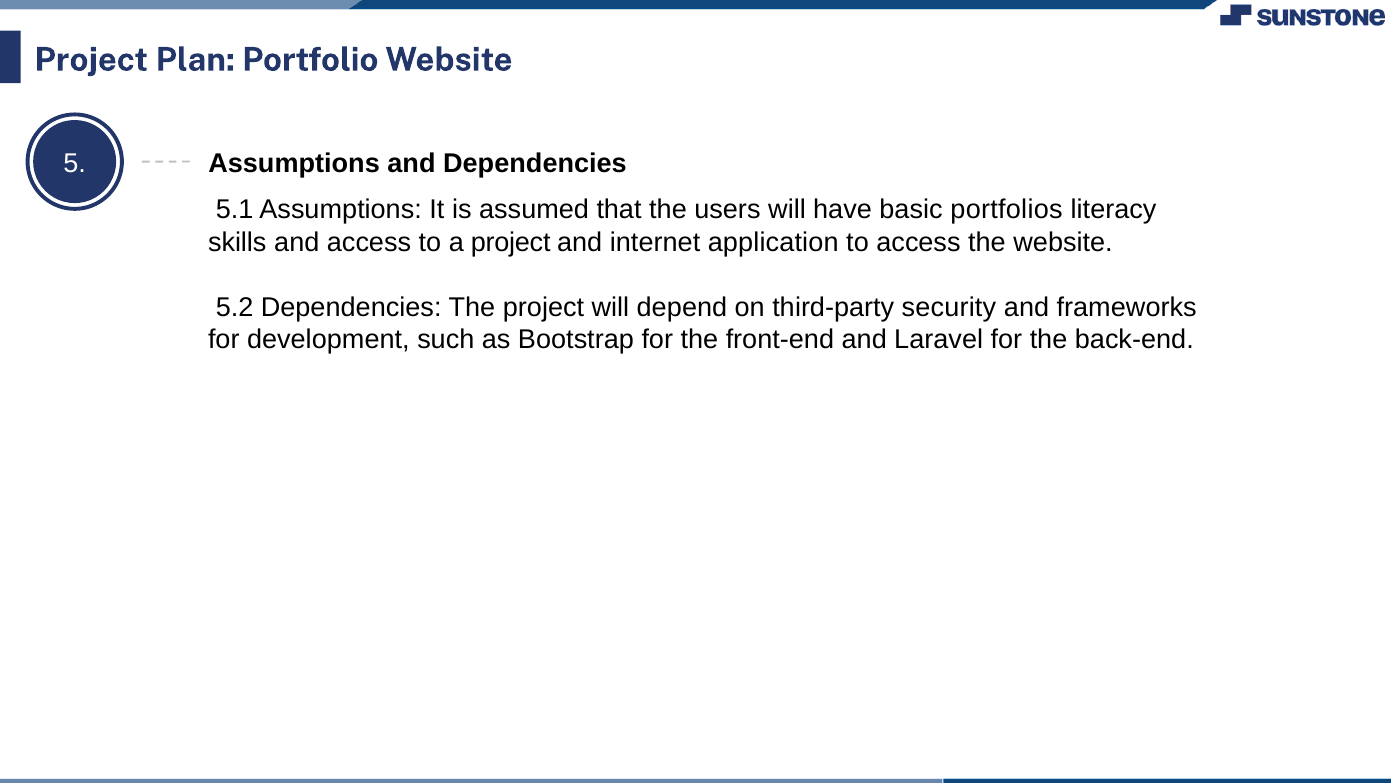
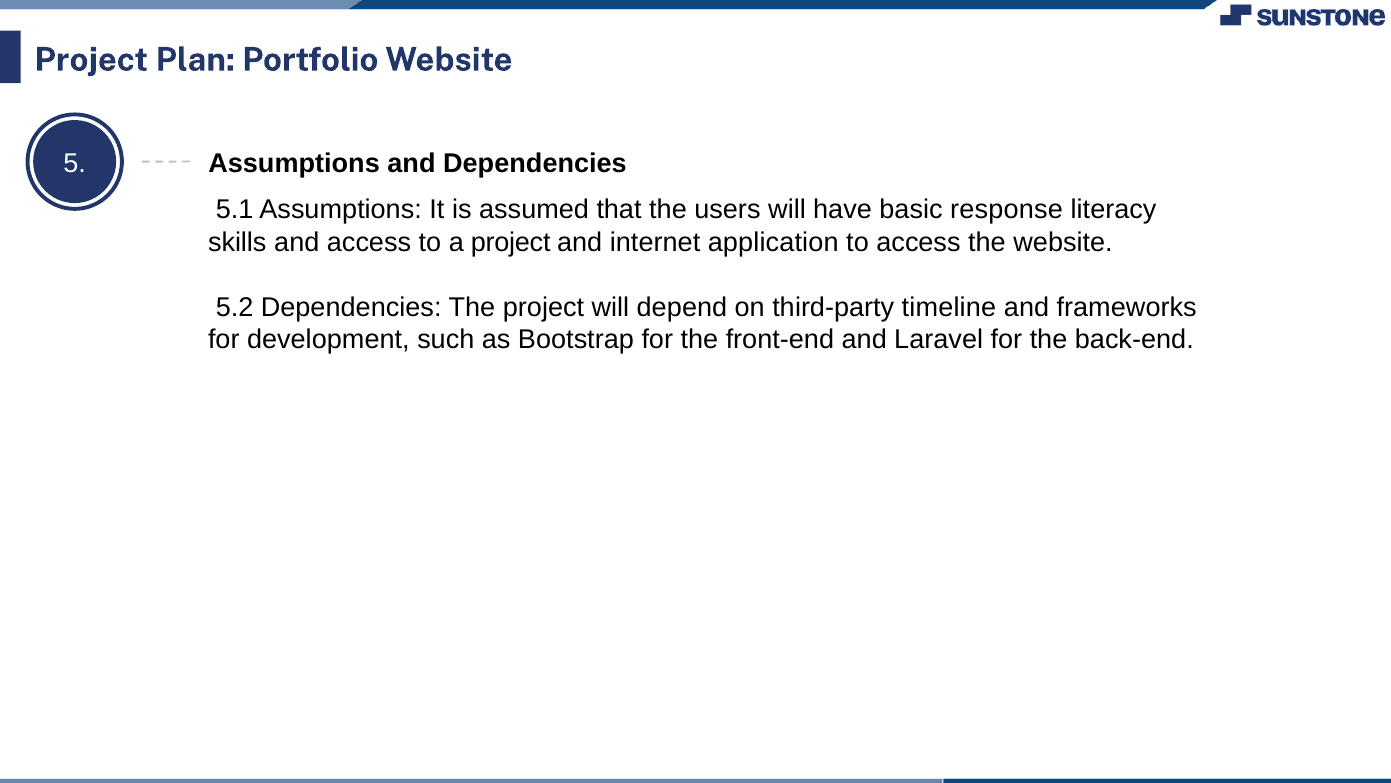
portfolios: portfolios -> response (1007, 210)
security: security -> timeline (949, 307)
